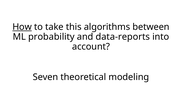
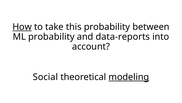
this algorithms: algorithms -> probability (107, 27)
Seven: Seven -> Social (45, 77)
modeling underline: none -> present (129, 77)
